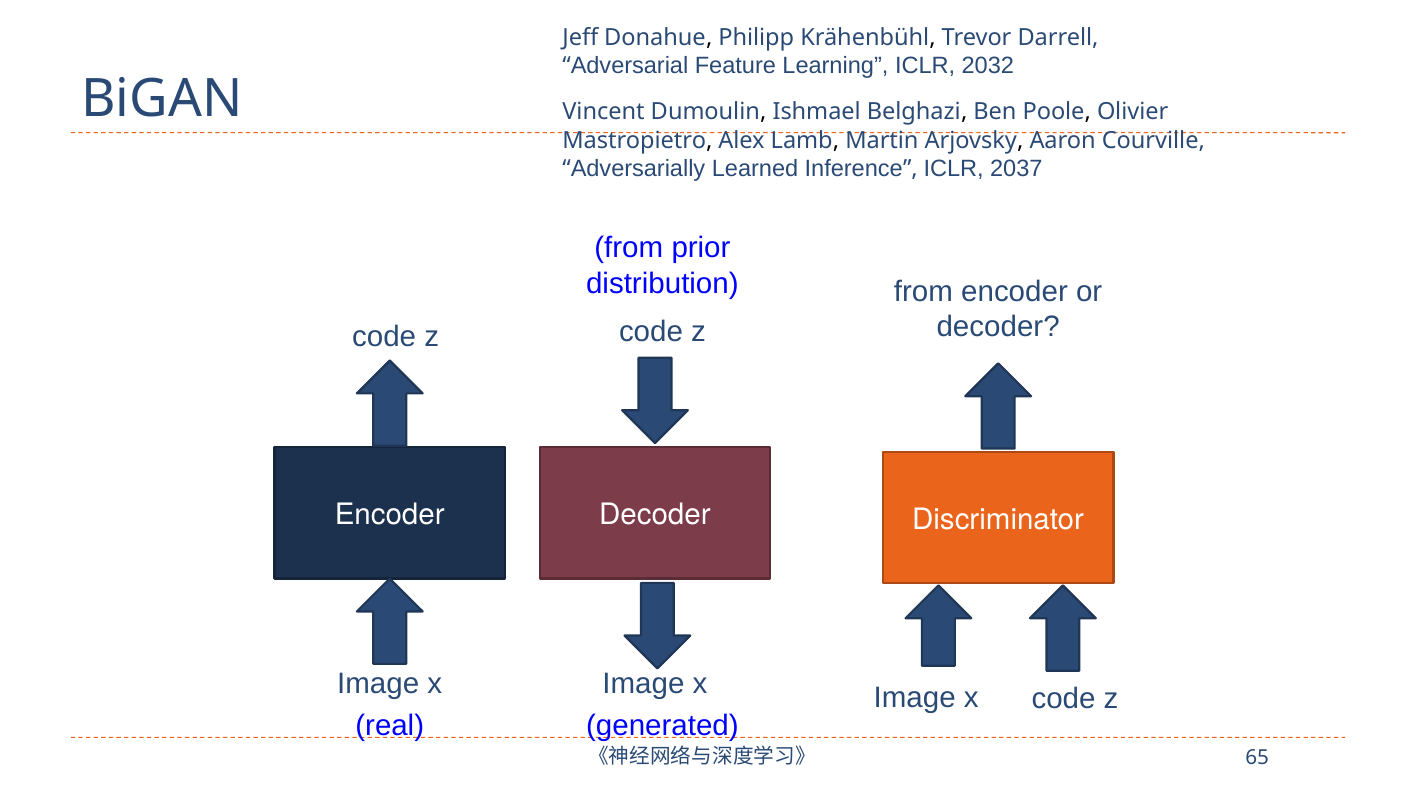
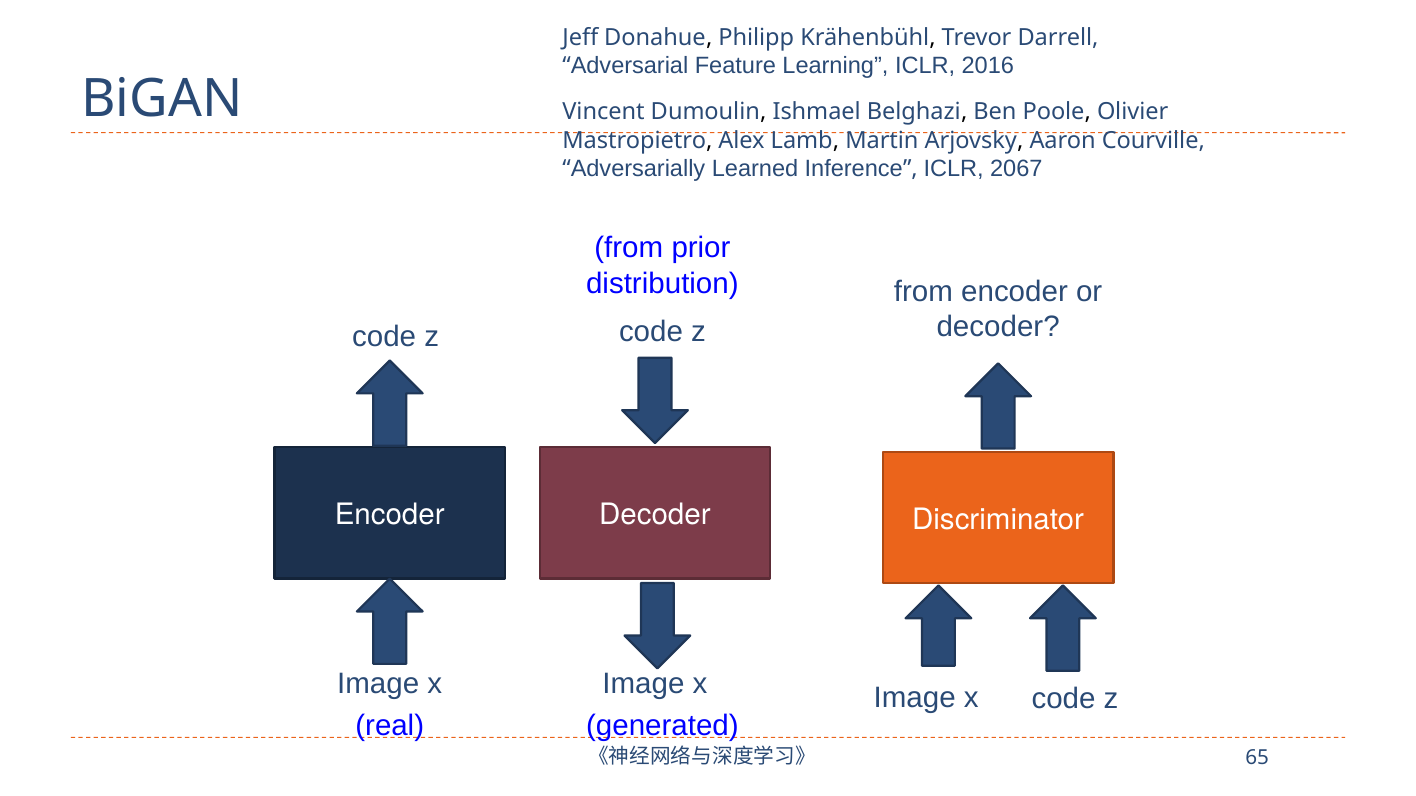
2032: 2032 -> 2016 (988, 66)
2037: 2037 -> 2067 (1016, 169)
